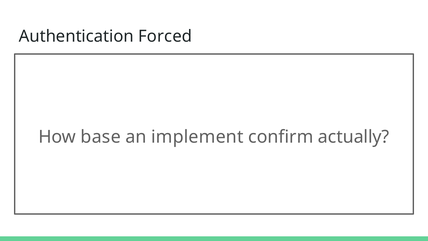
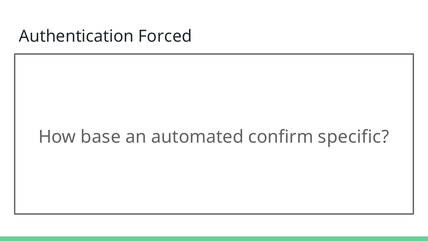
implement: implement -> automated (197, 137)
actually: actually -> specific (354, 137)
